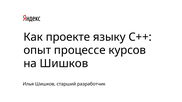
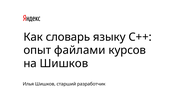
проекте: проекте -> словарь (68, 37)
процессе: процессе -> файлами (80, 50)
